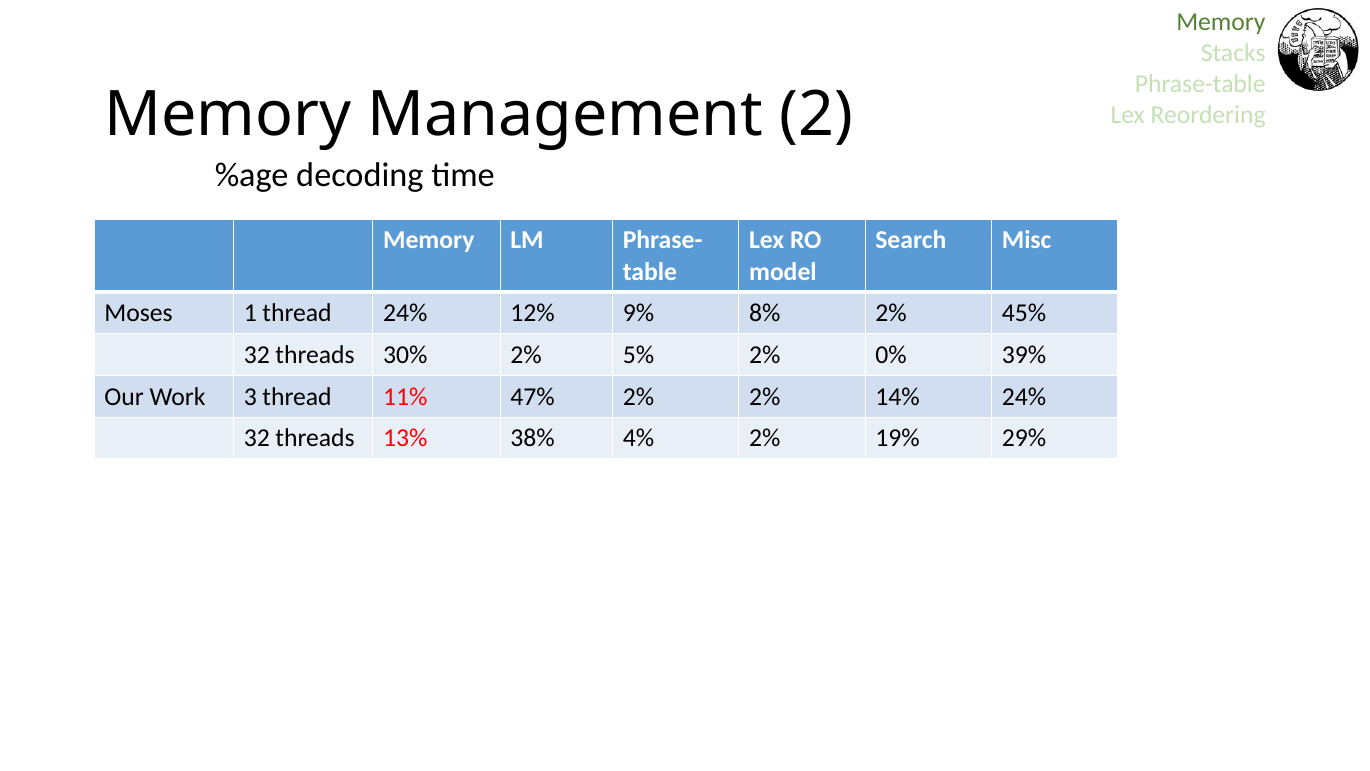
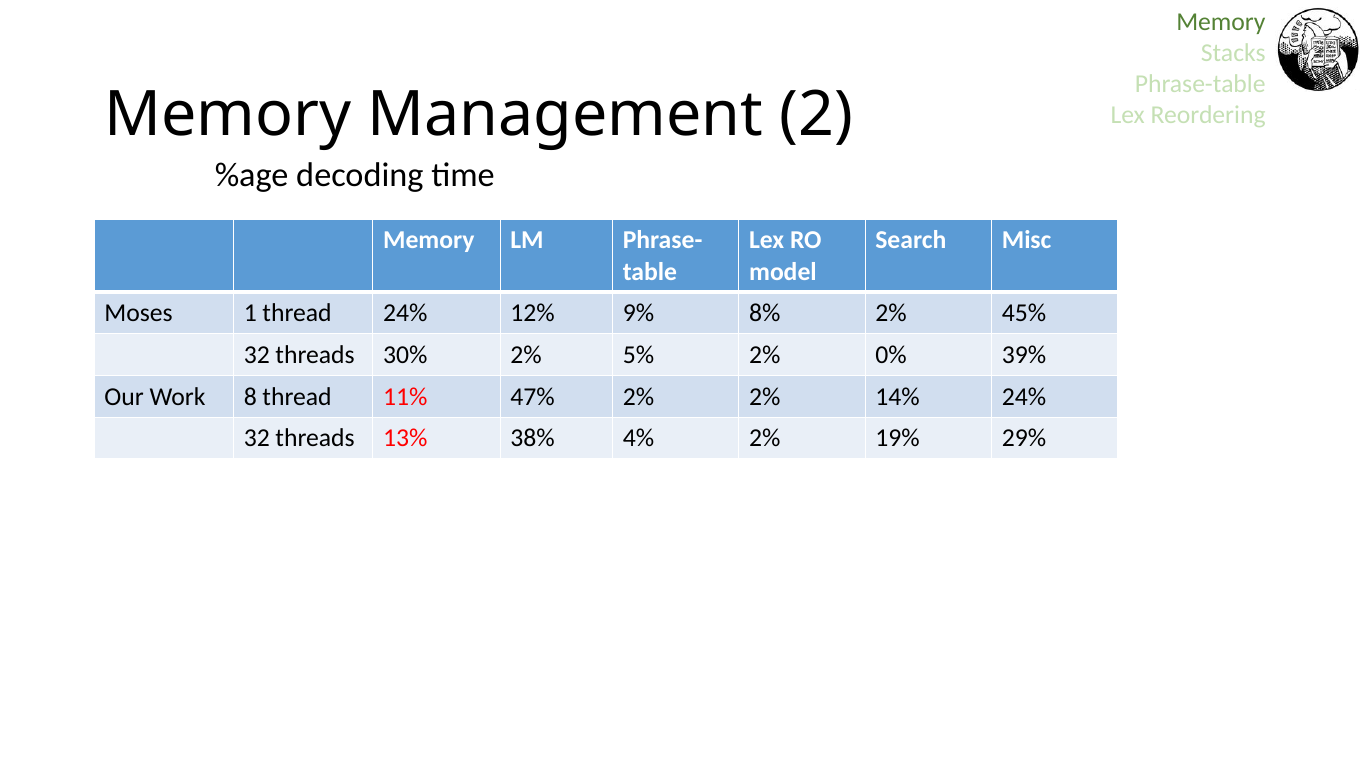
3: 3 -> 8 (250, 396)
